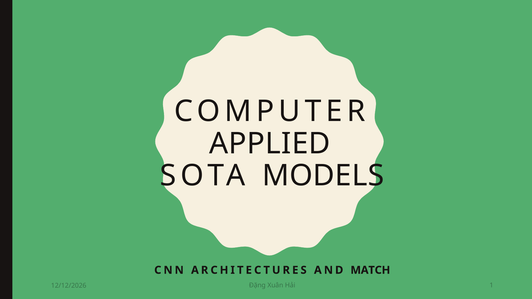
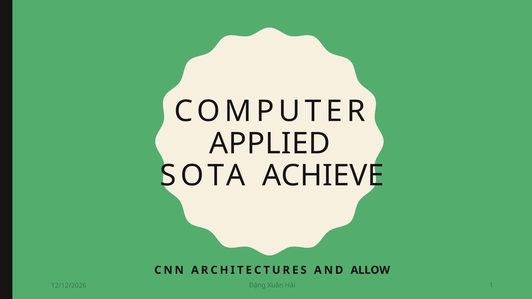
MODELS: MODELS -> ACHIEVE (323, 176)
MATCH: MATCH -> ALLOW (370, 270)
